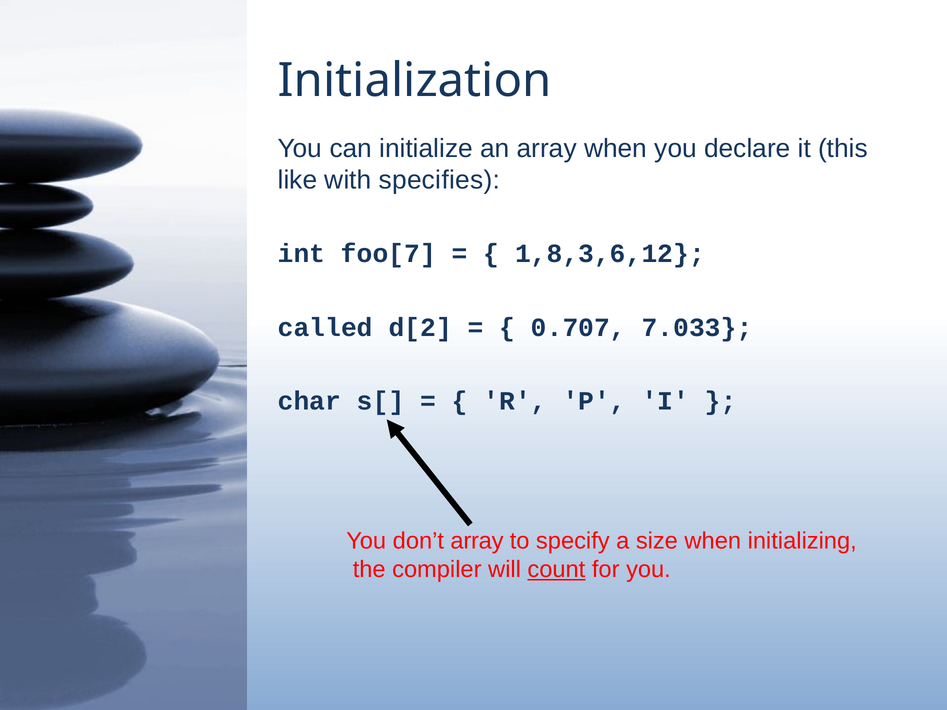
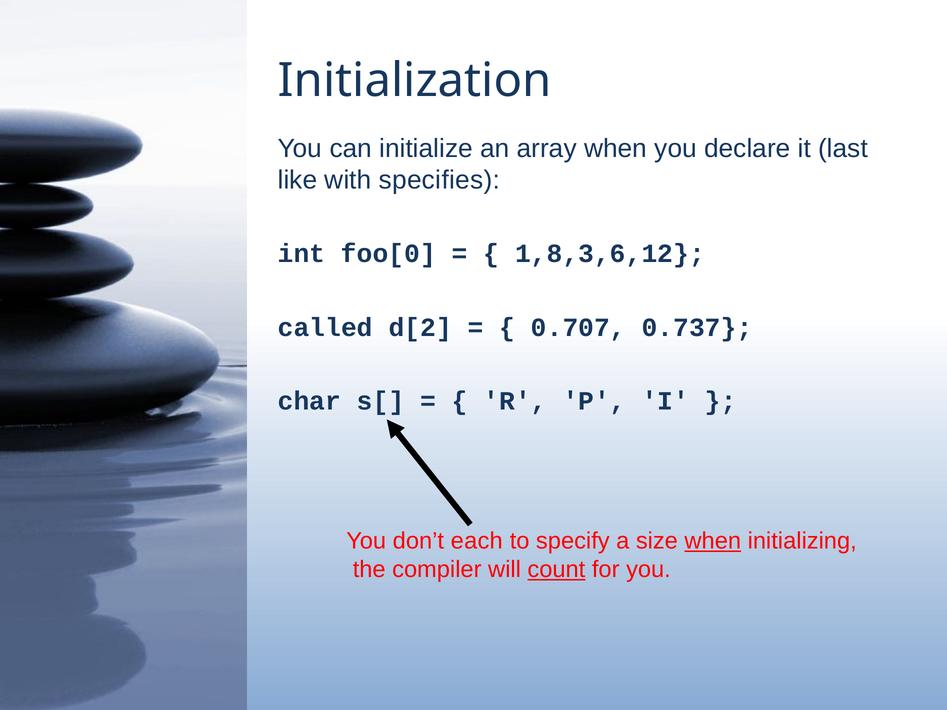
this: this -> last (843, 149)
foo[7: foo[7 -> foo[0 (388, 254)
7.033: 7.033 -> 0.737 (697, 328)
don’t array: array -> each (477, 541)
when underline: none -> present (713, 541)
